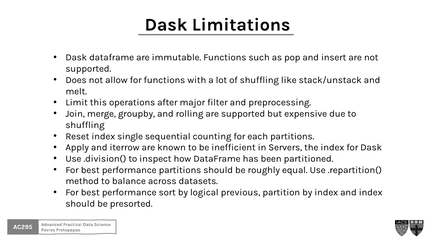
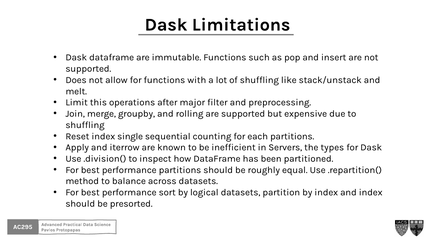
the index: index -> types (332, 148)
logical previous: previous -> datasets (241, 193)
